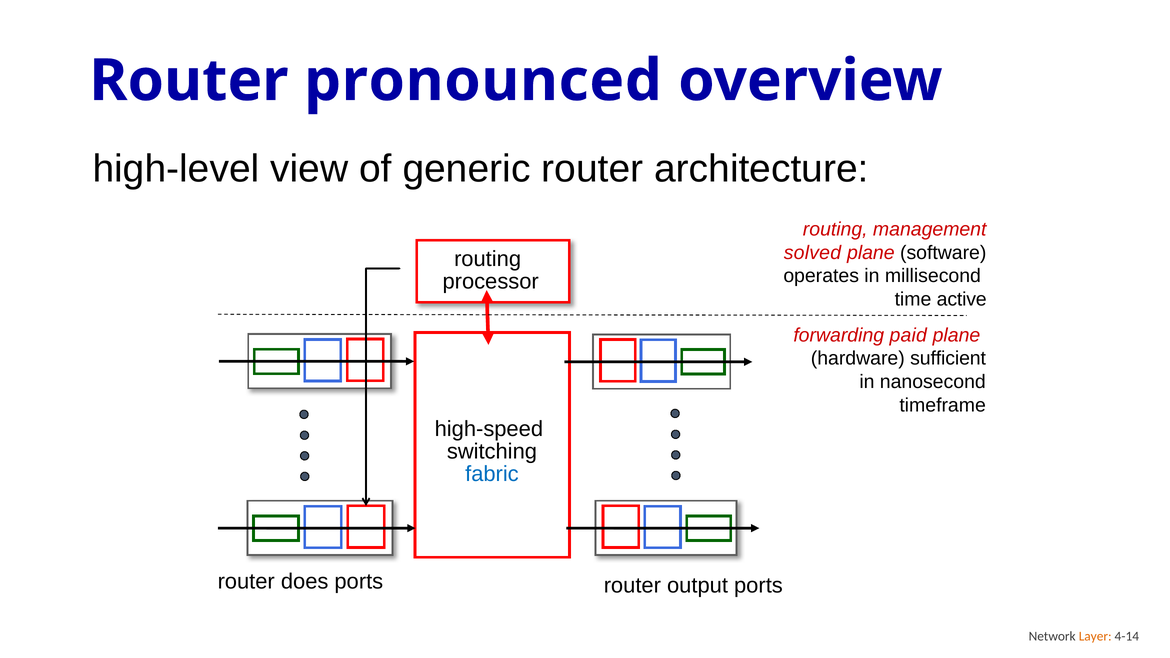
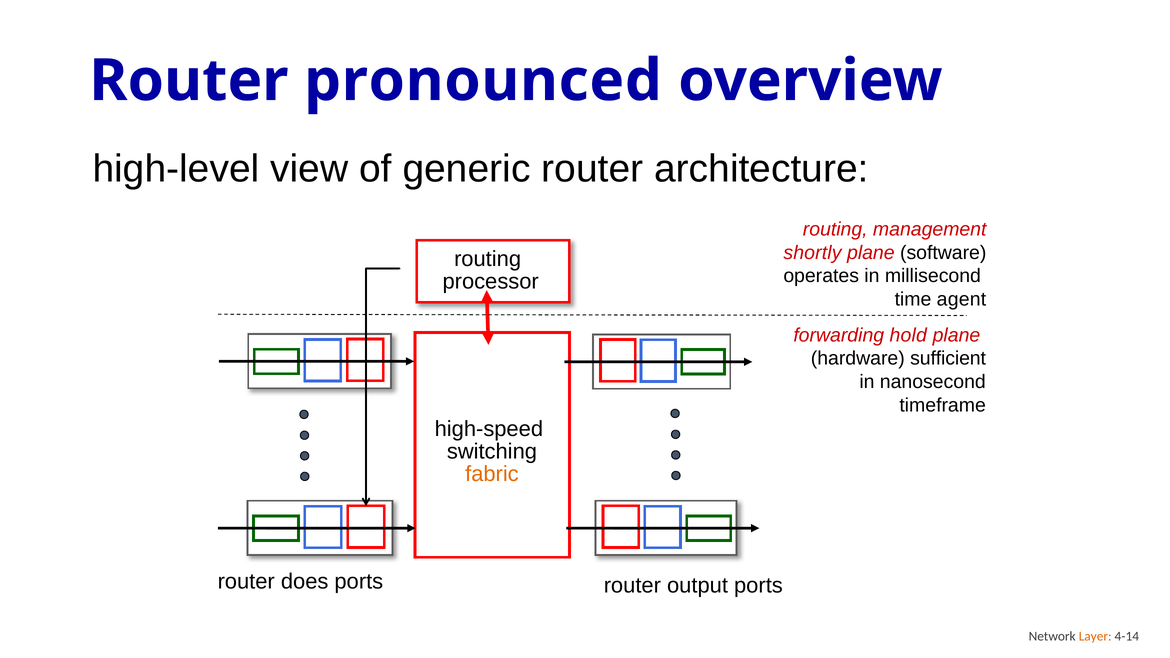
solved: solved -> shortly (812, 253)
active: active -> agent (961, 299)
paid: paid -> hold (908, 335)
fabric colour: blue -> orange (492, 474)
